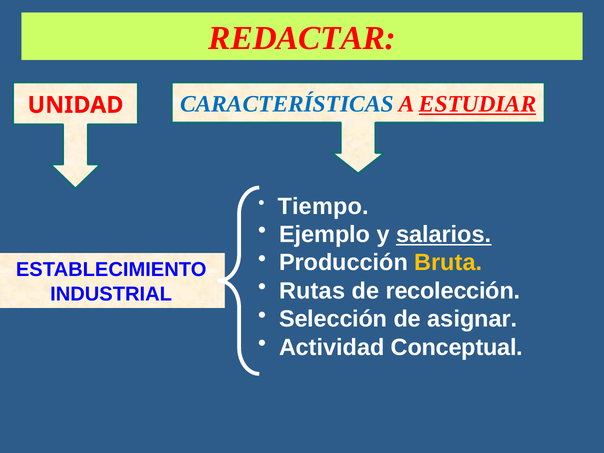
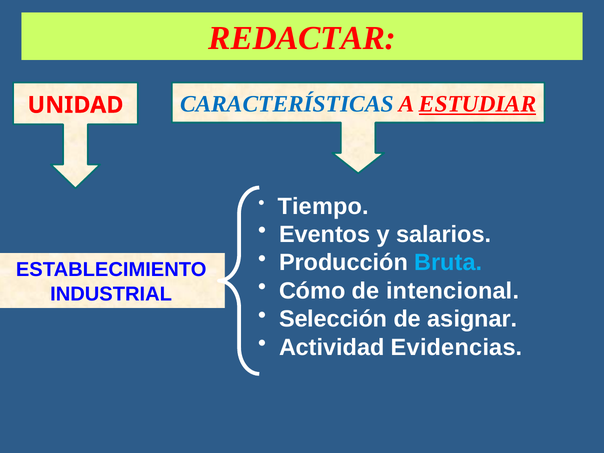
Ejemplo: Ejemplo -> Eventos (325, 234)
salarios underline: present -> none (444, 234)
Bruta colour: yellow -> light blue (448, 263)
Rutas: Rutas -> Cómo (312, 291)
recolección: recolección -> intencional (453, 291)
Conceptual: Conceptual -> Evidencias (457, 347)
